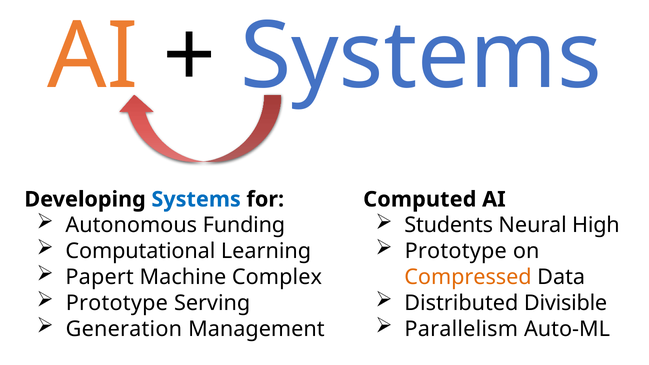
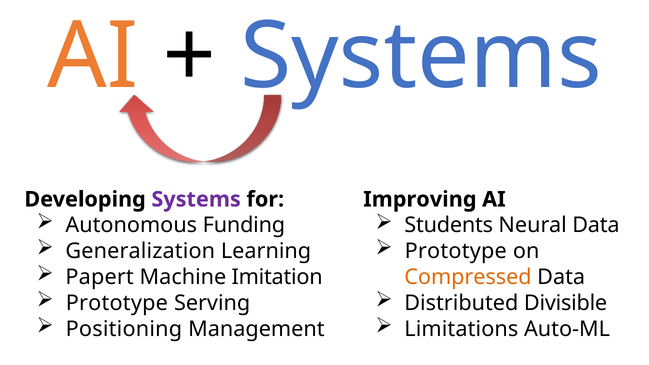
Systems colour: blue -> purple (196, 199)
Computed: Computed -> Improving (420, 199)
Neural High: High -> Data (596, 225)
Computational: Computational -> Generalization (140, 251)
Complex: Complex -> Imitation (277, 277)
Generation: Generation -> Positioning (124, 329)
Parallelism: Parallelism -> Limitations (461, 329)
